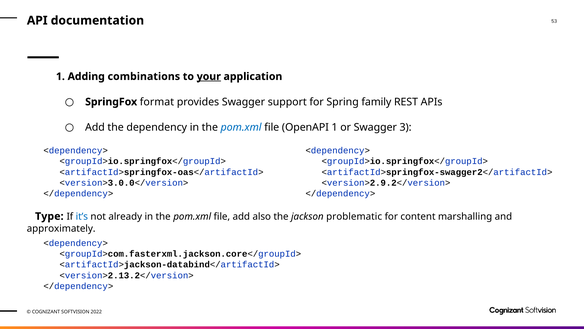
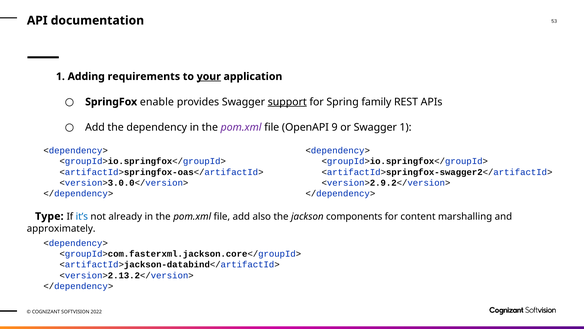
combinations: combinations -> requirements (144, 76)
format: format -> enable (157, 102)
support underline: none -> present (287, 102)
pom.xml colour: blue -> purple (241, 127)
OpenAPI 1: 1 -> 9 (335, 127)
Swagger 3: 3 -> 1 (406, 127)
problematic: problematic -> components (354, 216)
